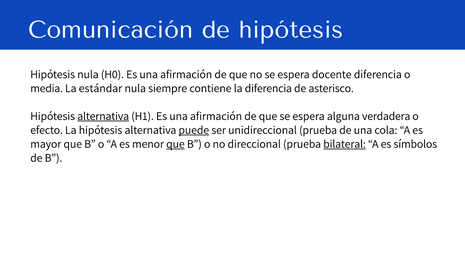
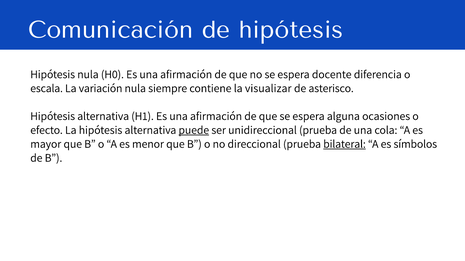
media: media -> escala (47, 88)
estándar: estándar -> variación (101, 88)
la diferencia: diferencia -> visualizar (268, 88)
alternativa underline: present -> none (103, 116)
verdadera: verdadera -> ocasiones (386, 116)
que underline: present -> none (175, 144)
